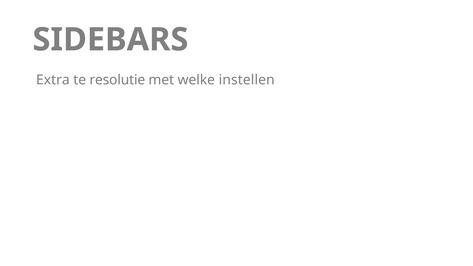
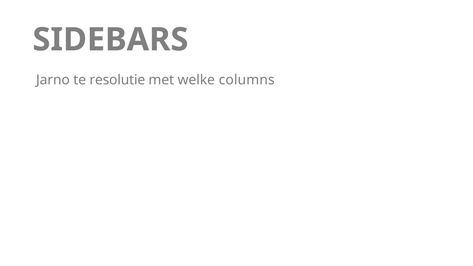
Extra: Extra -> Jarno (53, 80)
instellen: instellen -> columns (247, 80)
